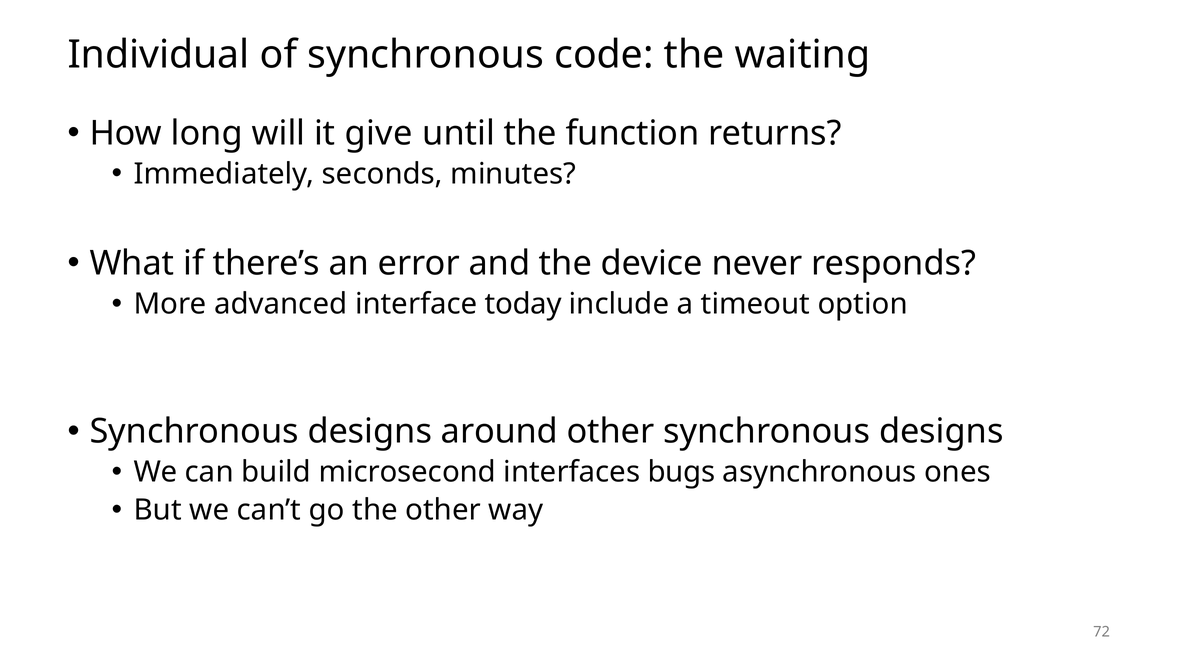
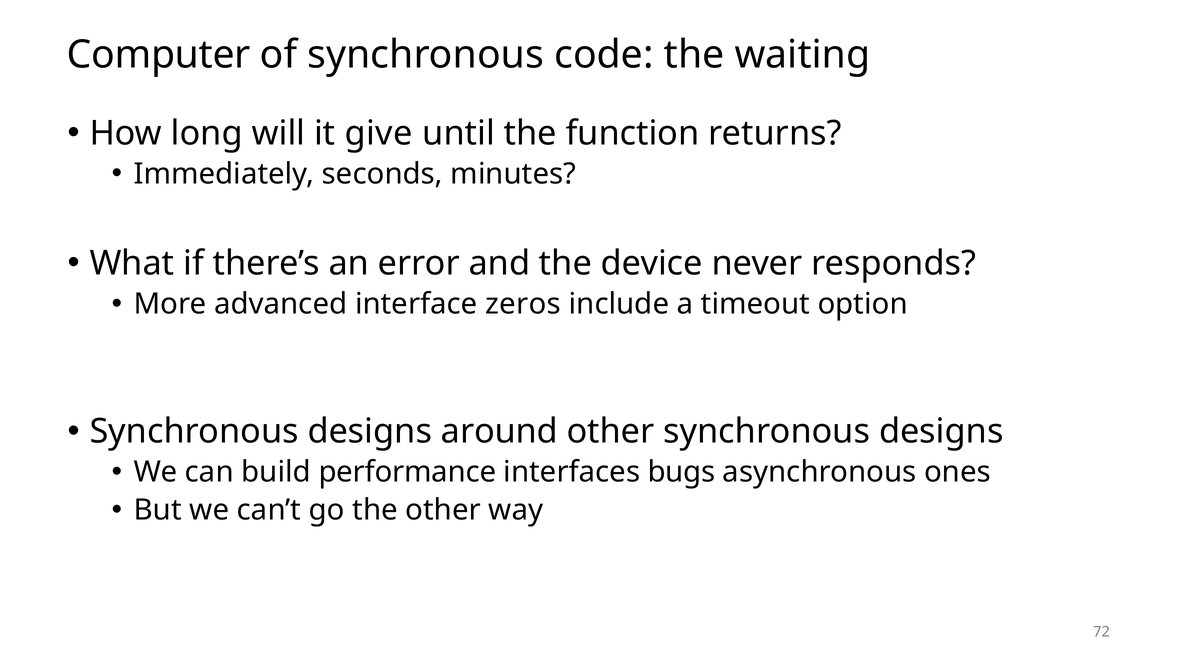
Individual: Individual -> Computer (159, 55)
today: today -> zeros (523, 304)
microsecond: microsecond -> performance (407, 472)
